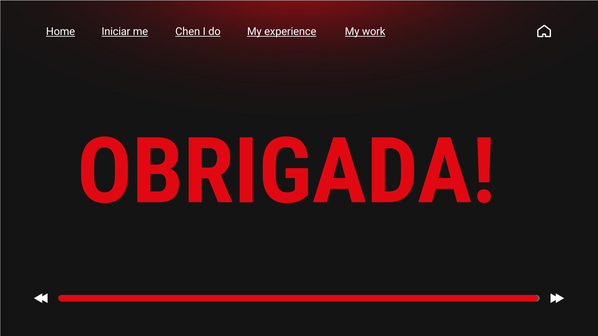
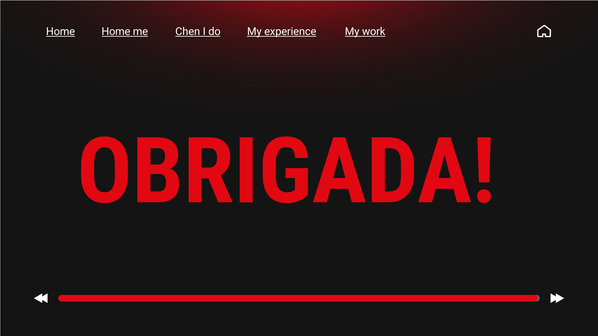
Home Iniciar: Iniciar -> Home (116, 32)
